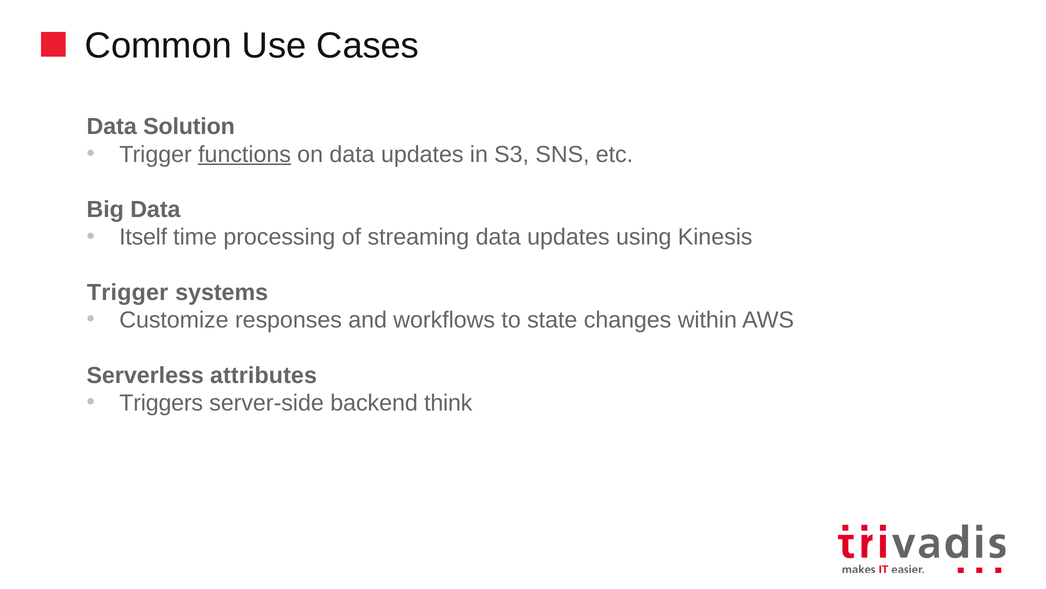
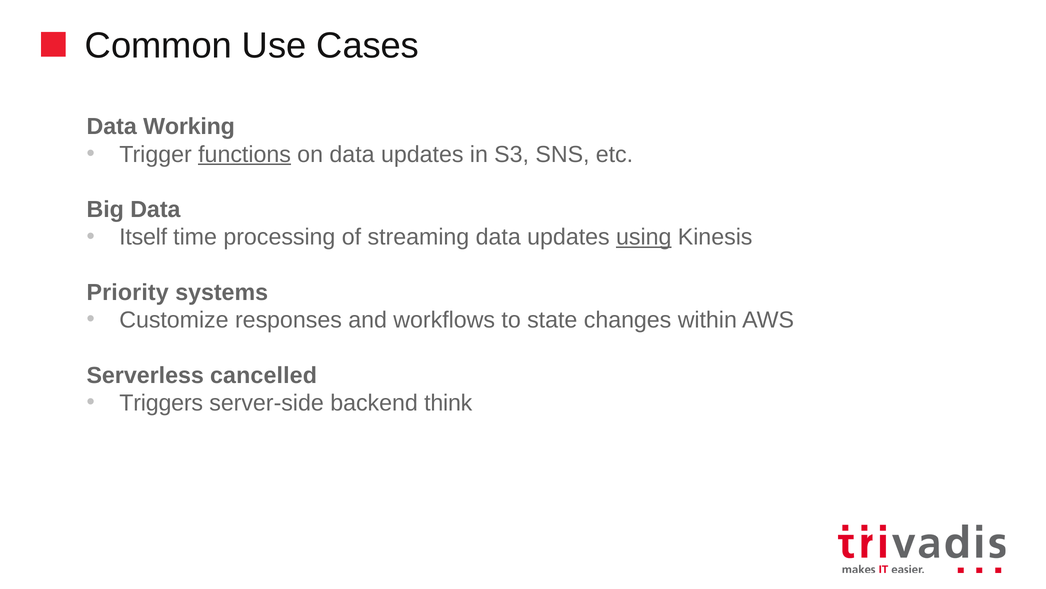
Solution: Solution -> Working (189, 127)
using underline: none -> present (644, 237)
Trigger: Trigger -> Priority (128, 292)
attributes: attributes -> cancelled (264, 375)
